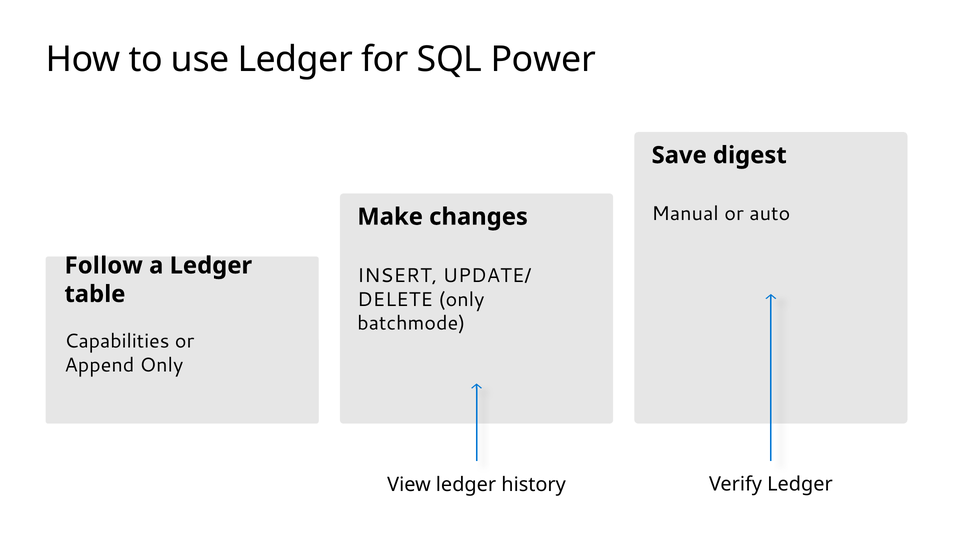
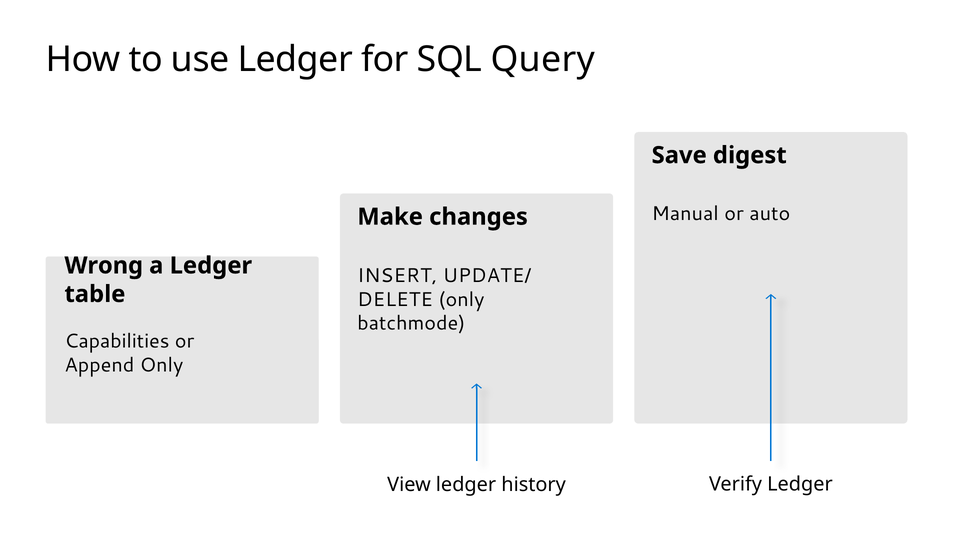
Power: Power -> Query (543, 60)
Follow: Follow -> Wrong (104, 266)
